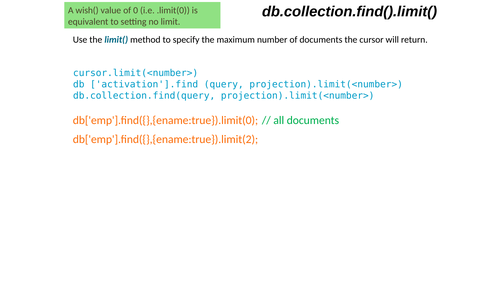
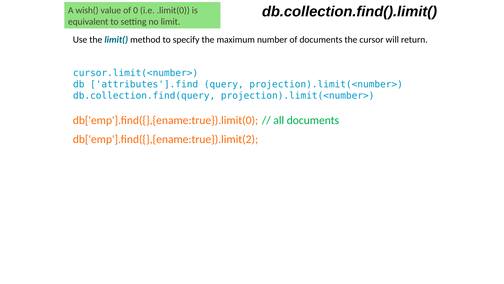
activation'].find: activation'].find -> attributes'].find (144, 84)
